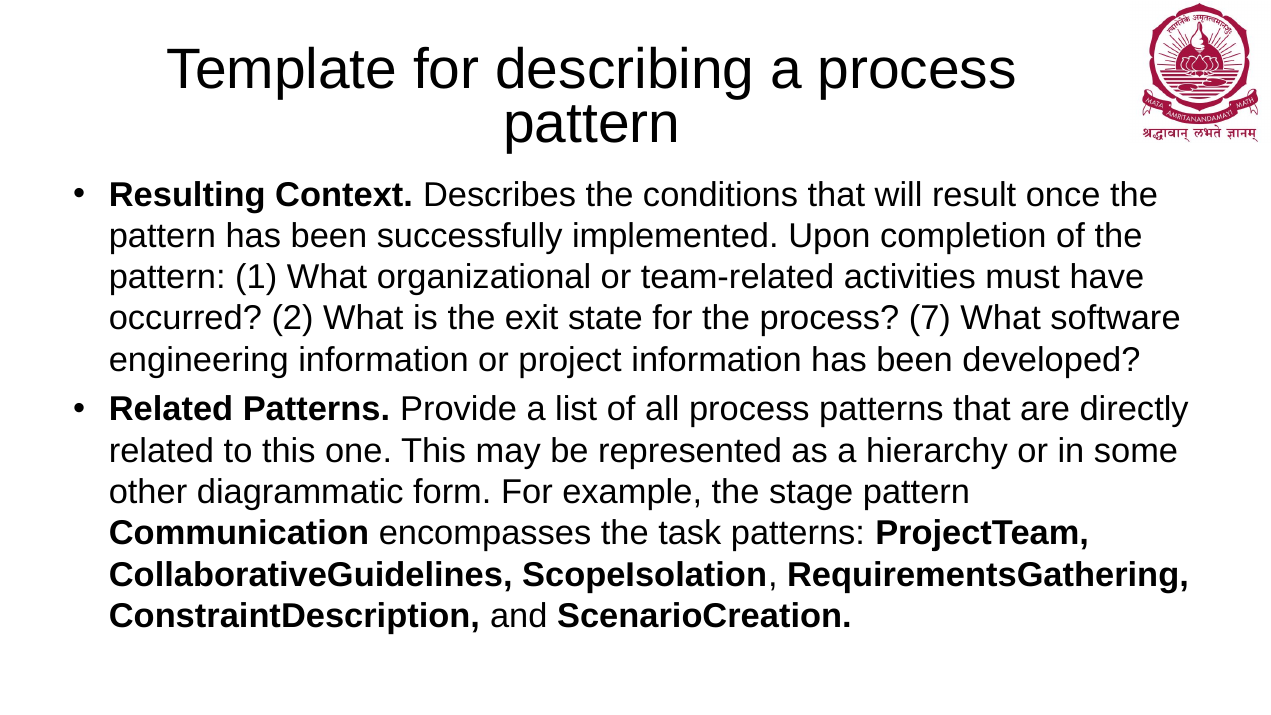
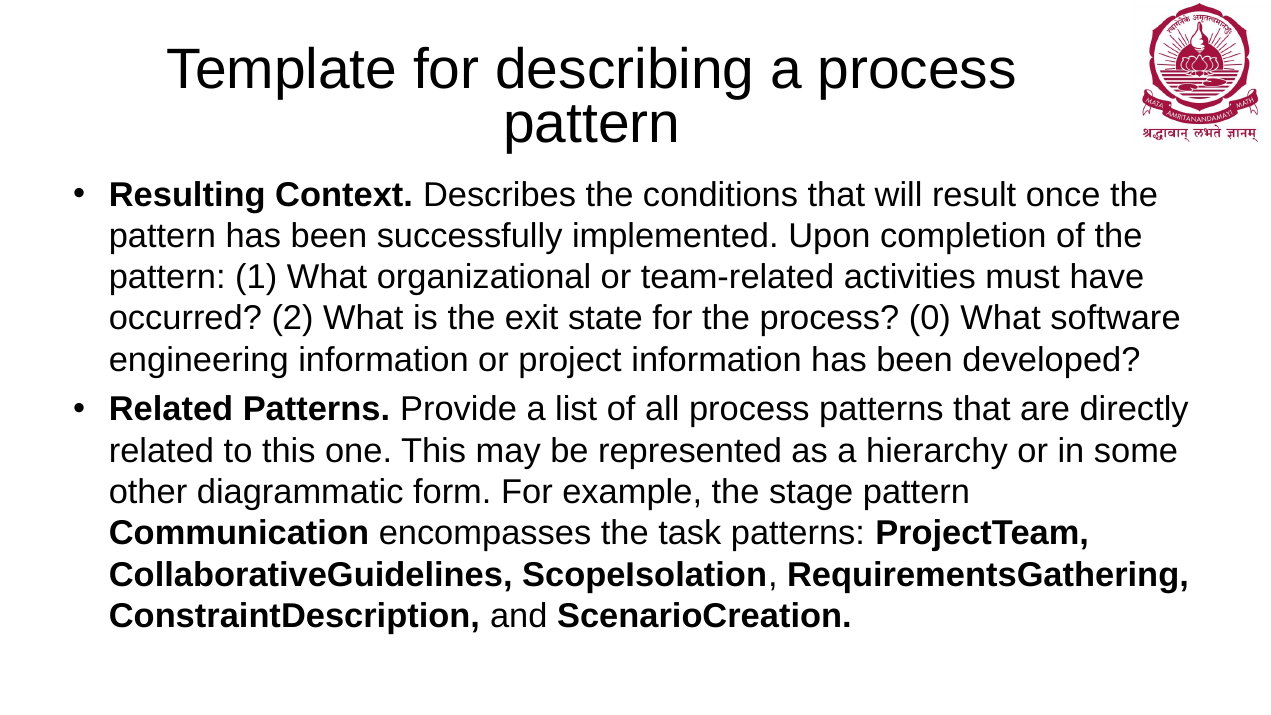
7: 7 -> 0 (930, 319)
